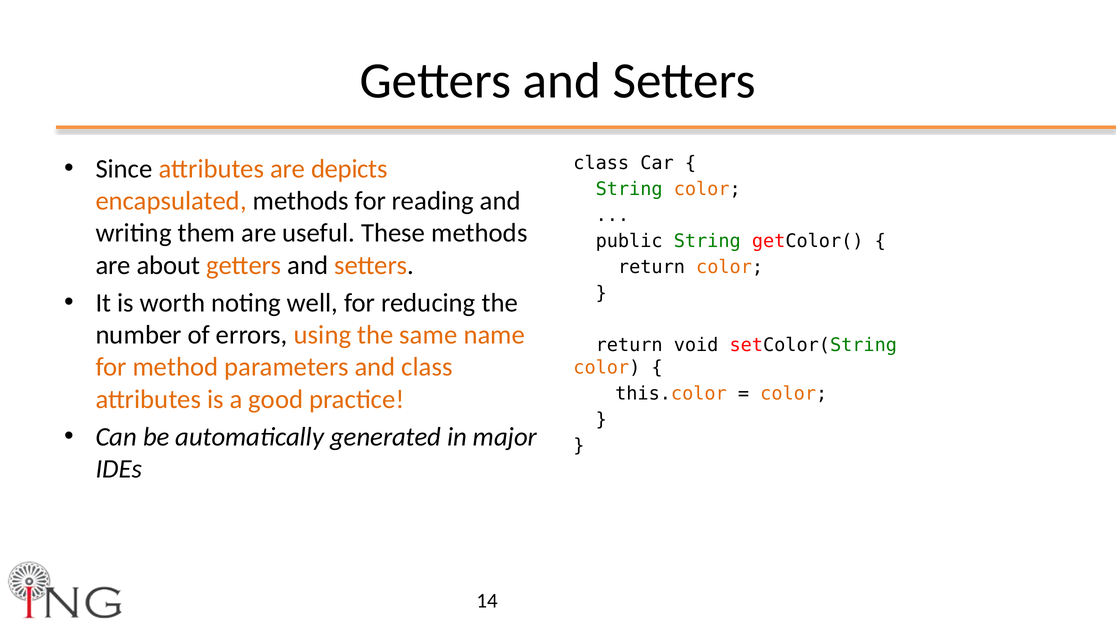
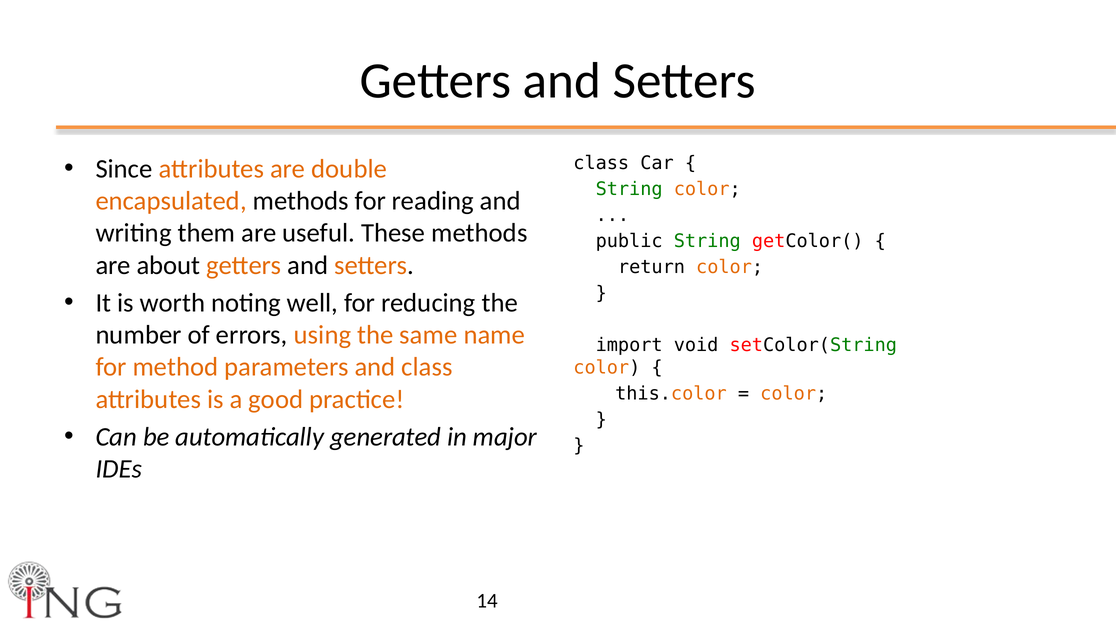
depicts: depicts -> double (349, 169)
return: return -> import (629, 345)
